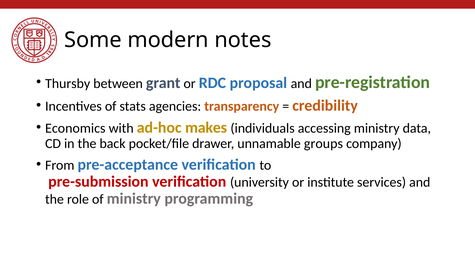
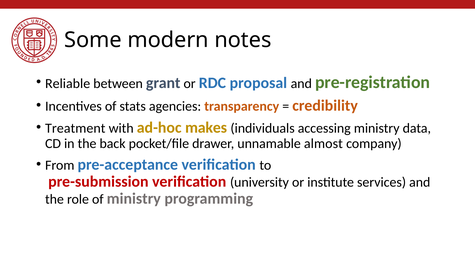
Thursby: Thursby -> Reliable (68, 84)
Economics: Economics -> Treatment (75, 128)
groups: groups -> almost (323, 144)
